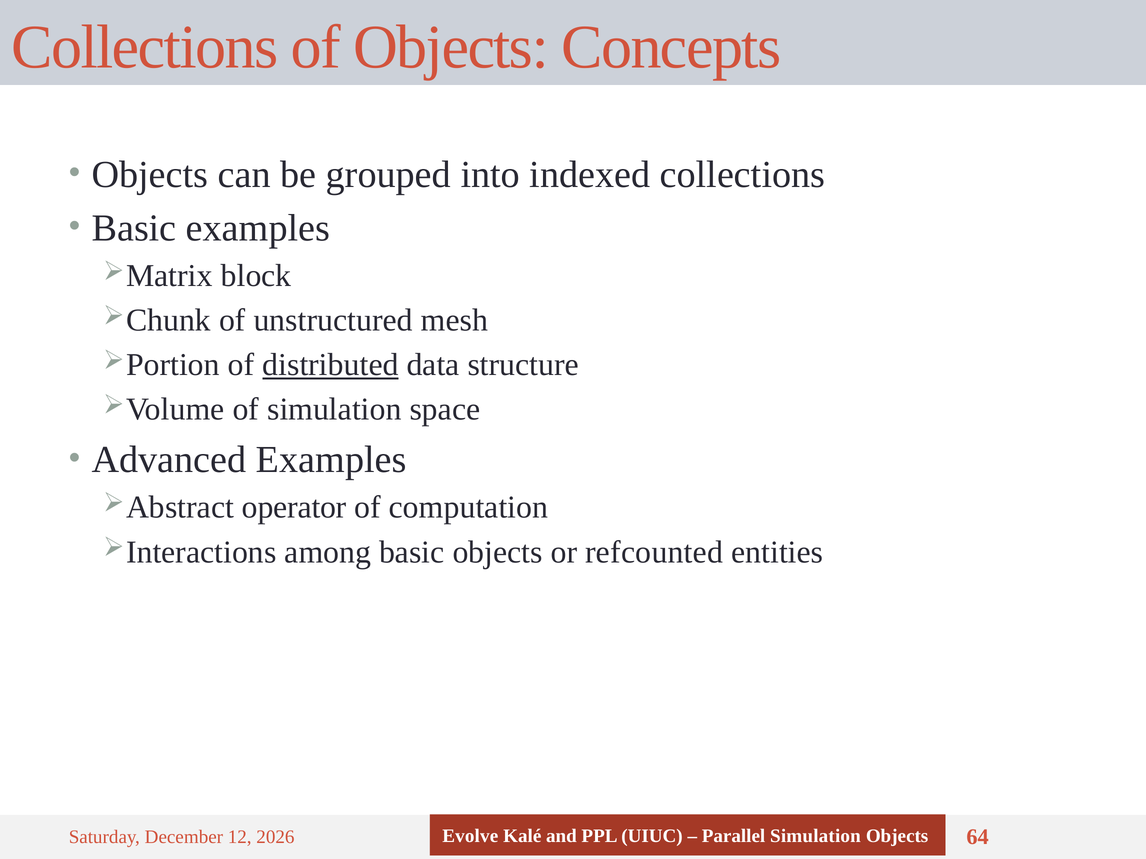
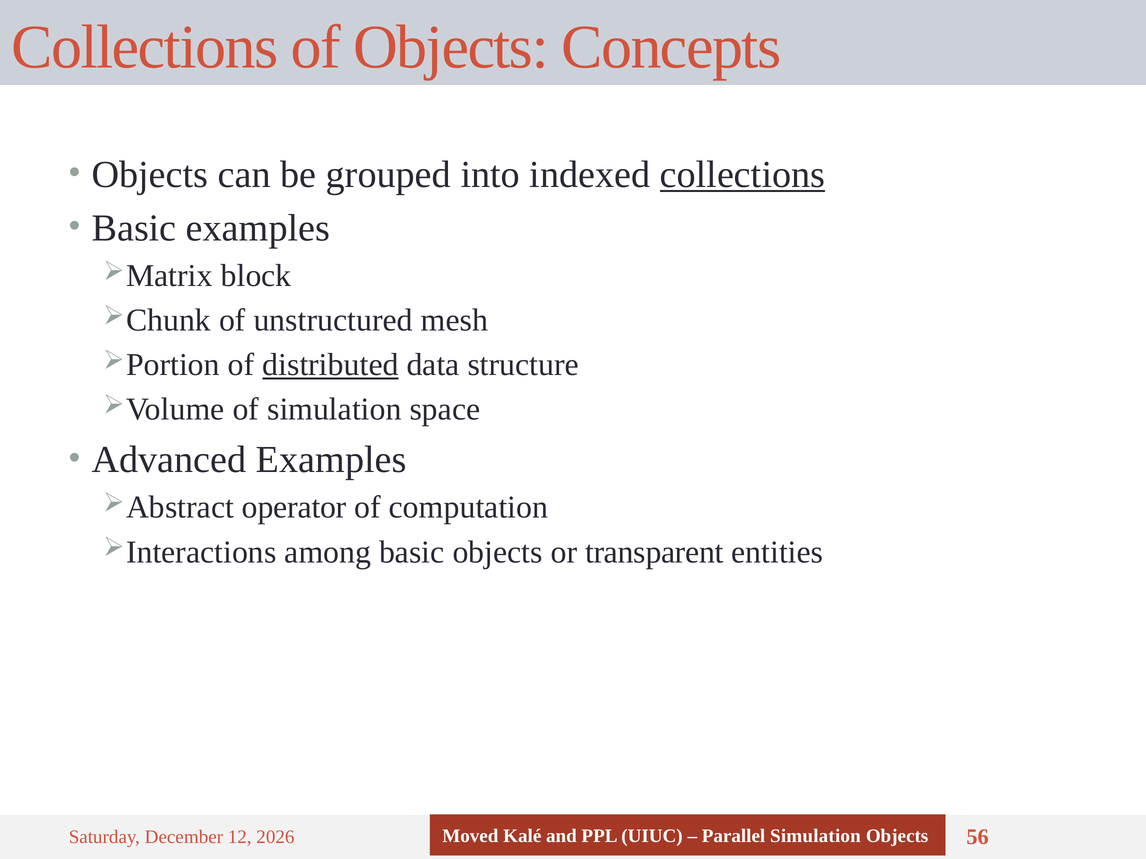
collections underline: none -> present (743, 175)
refcounted: refcounted -> transparent (654, 552)
Evolve: Evolve -> Moved (470, 837)
64: 64 -> 56 (978, 838)
